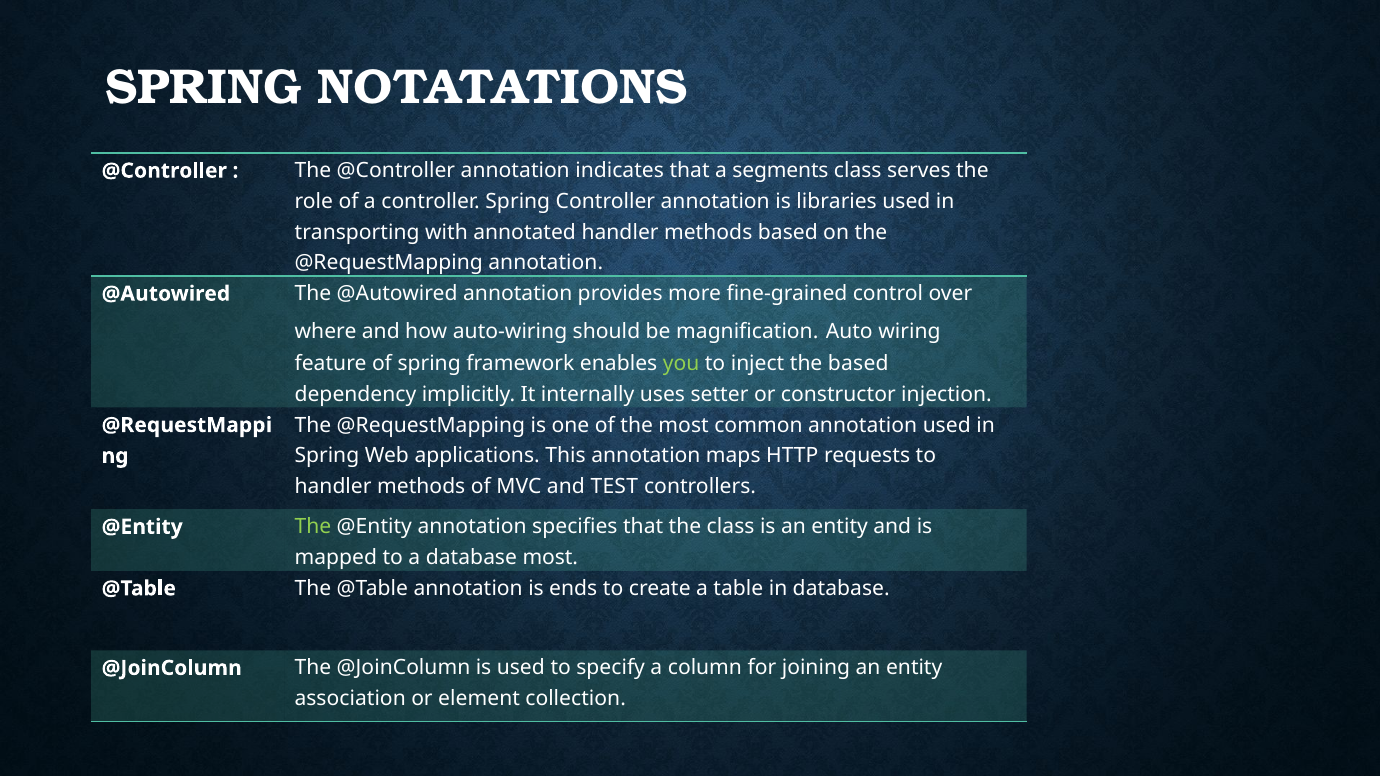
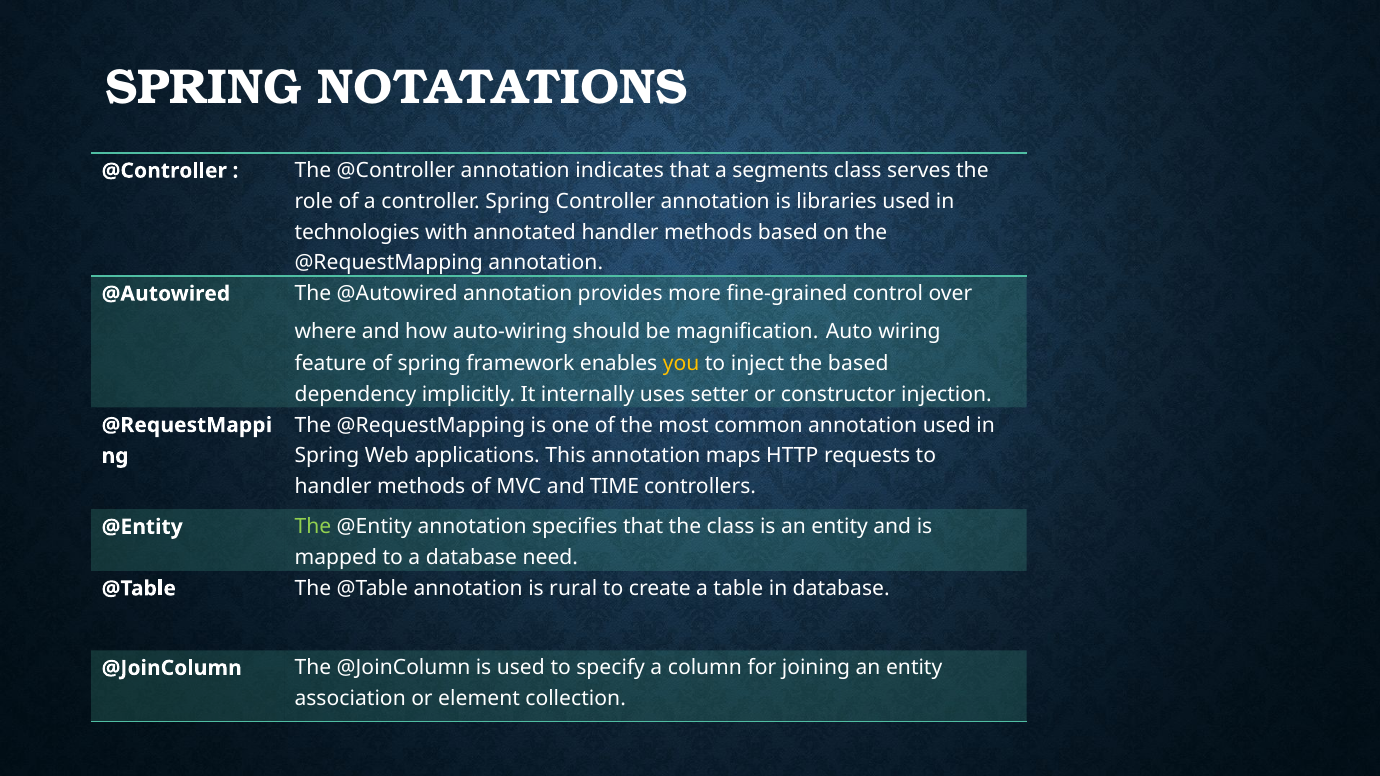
transporting: transporting -> technologies (357, 232)
you colour: light green -> yellow (681, 364)
TEST: TEST -> TIME (615, 487)
database most: most -> need (550, 558)
ends: ends -> rural (573, 589)
